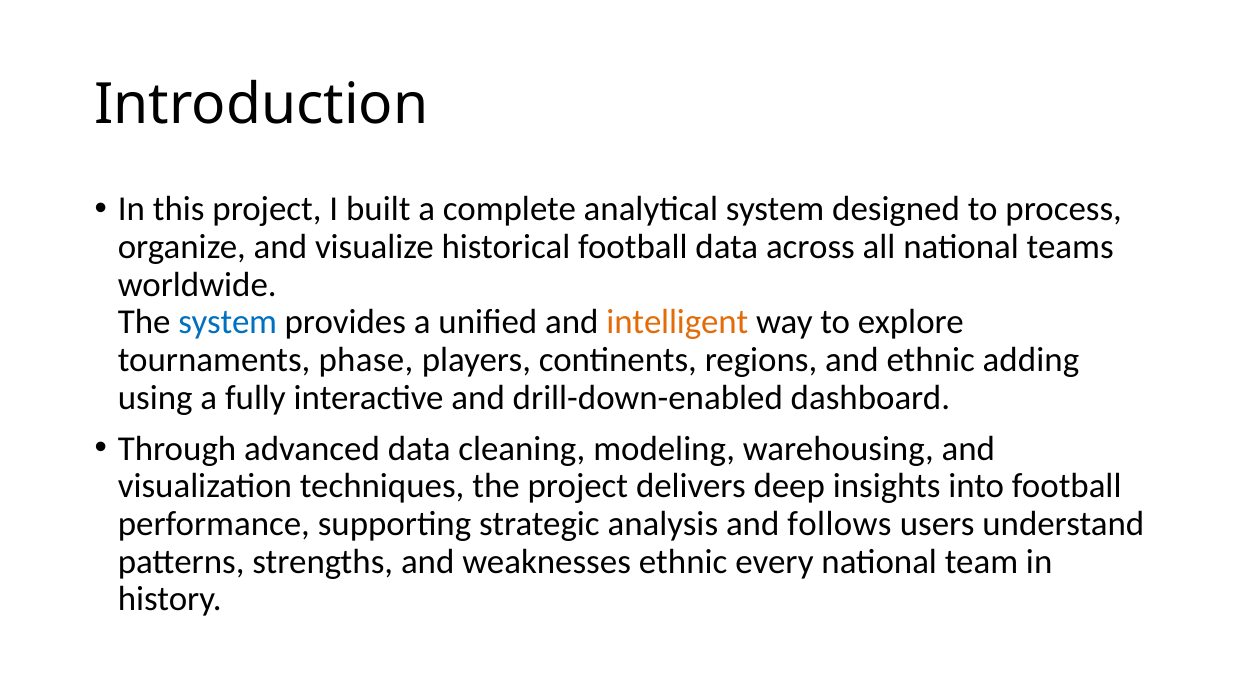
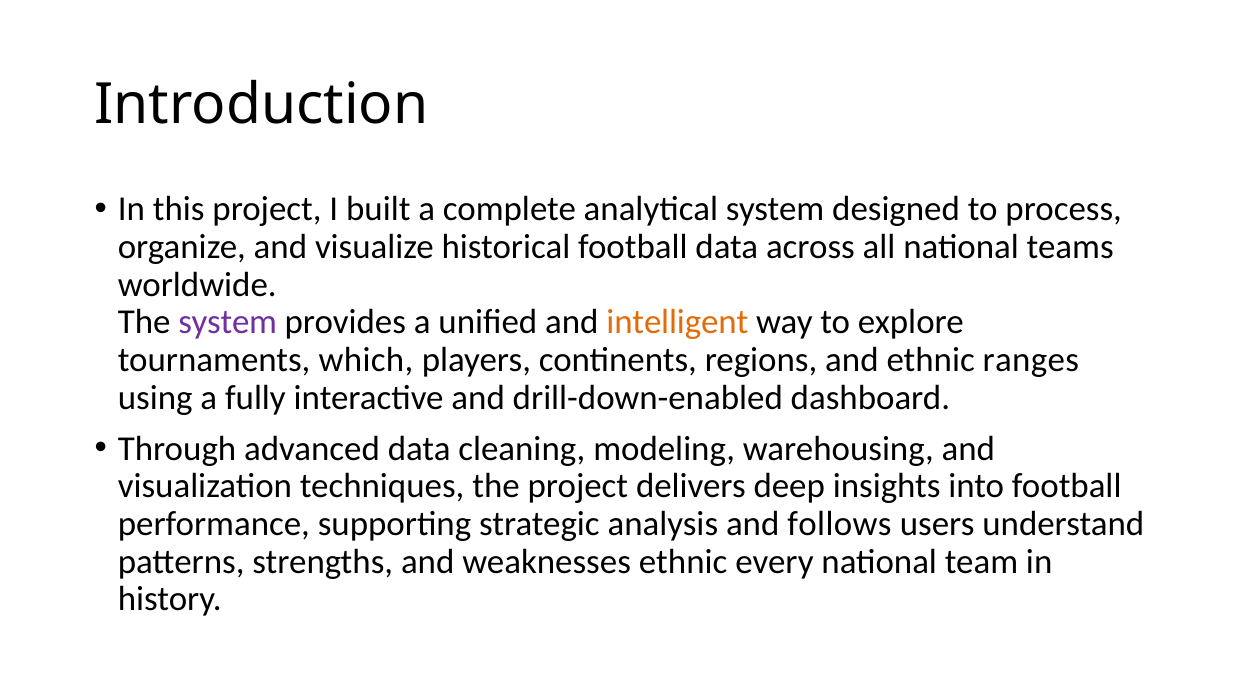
system colour: blue -> purple (228, 322)
phase: phase -> which (366, 360)
adding: adding -> ranges (1031, 360)
